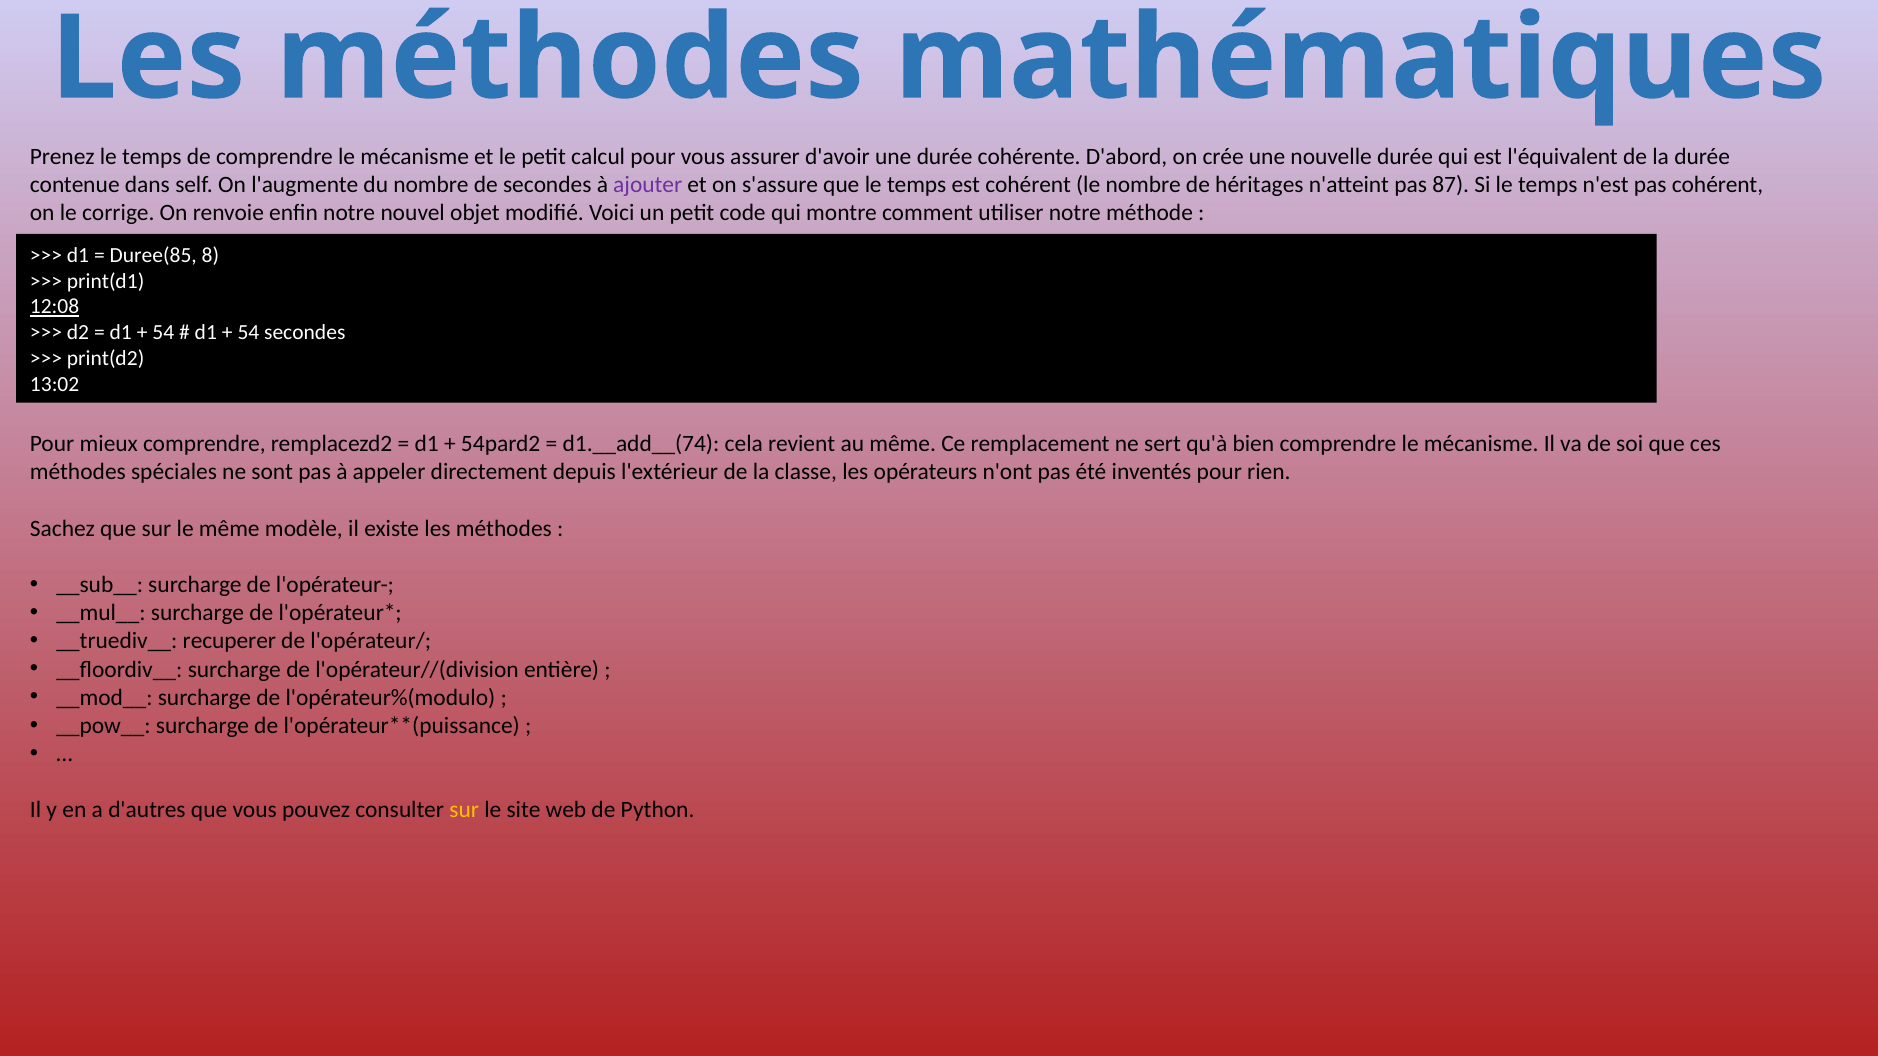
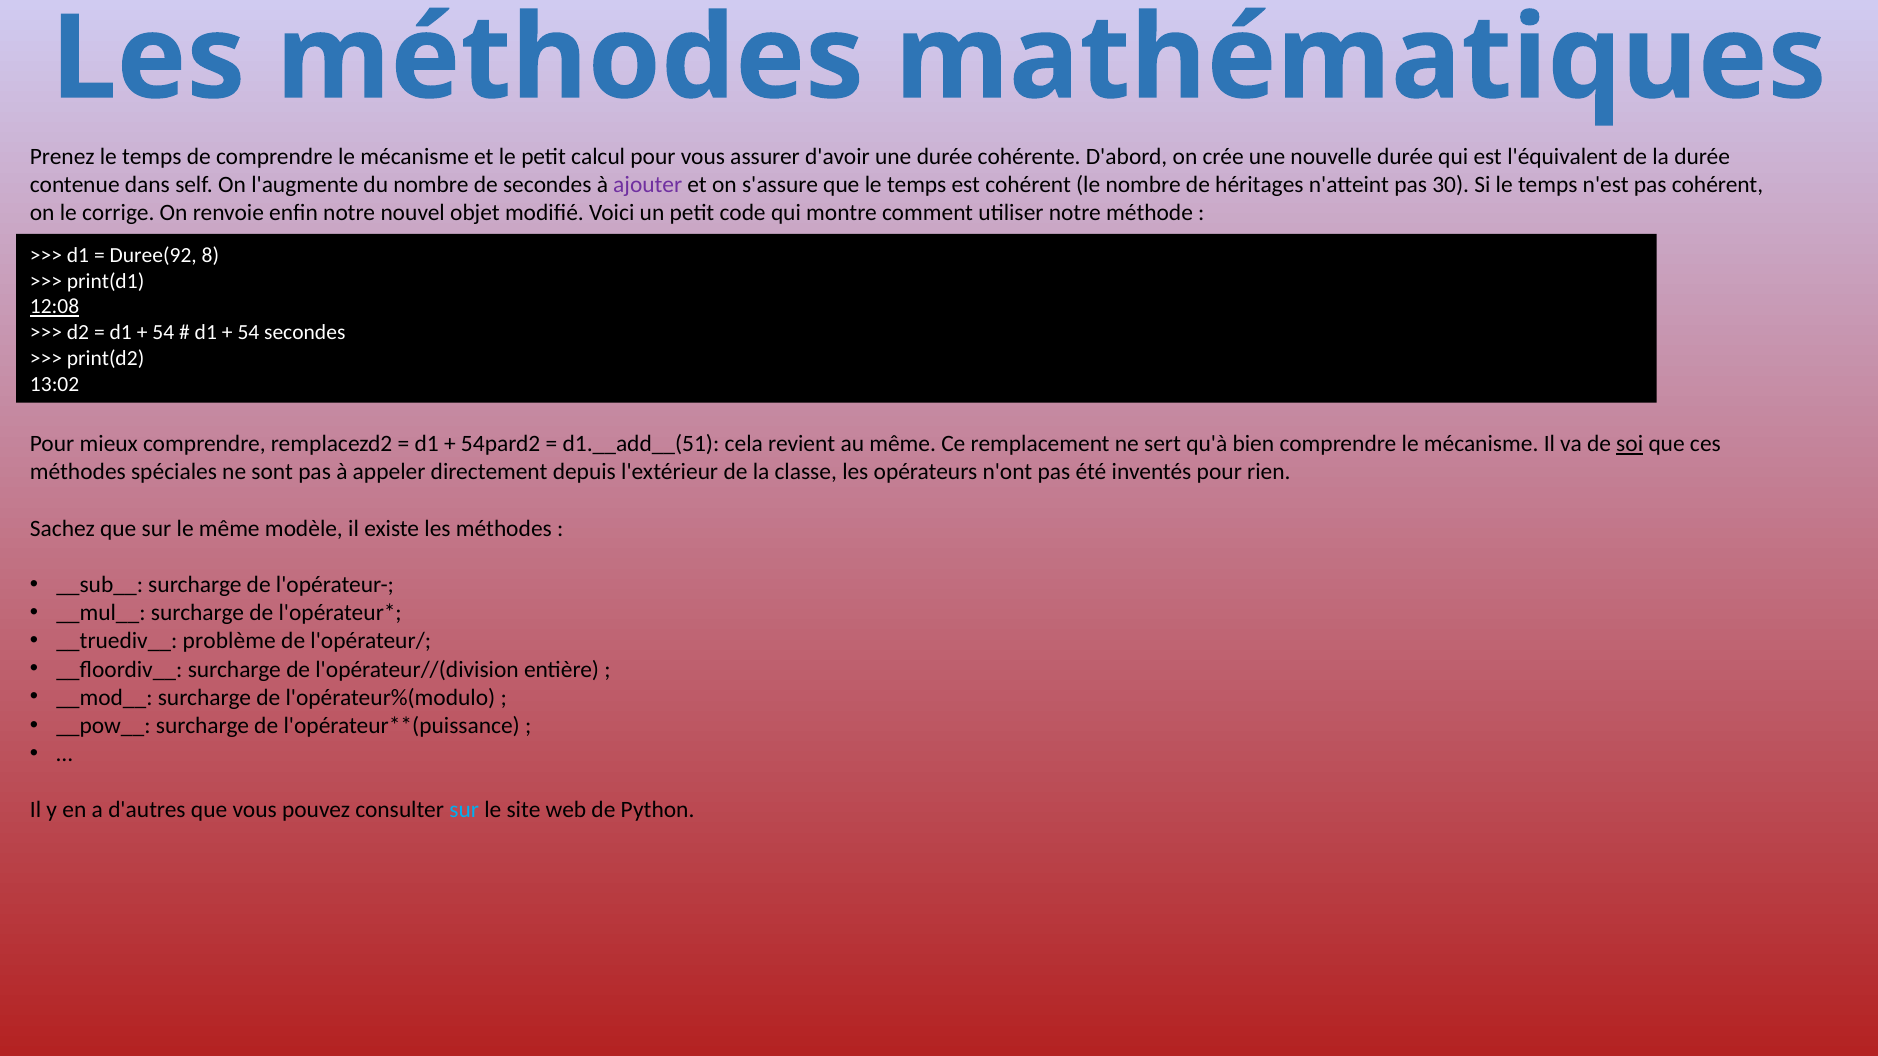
87: 87 -> 30 (1451, 185)
Duree(85: Duree(85 -> Duree(92 (153, 255)
d1.__add__(74: d1.__add__(74 -> d1.__add__(51 (641, 444)
soi underline: none -> present (1630, 444)
recuperer: recuperer -> problème (229, 641)
sur colour: yellow -> light blue (464, 810)
